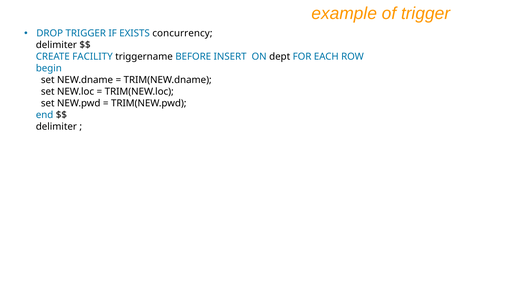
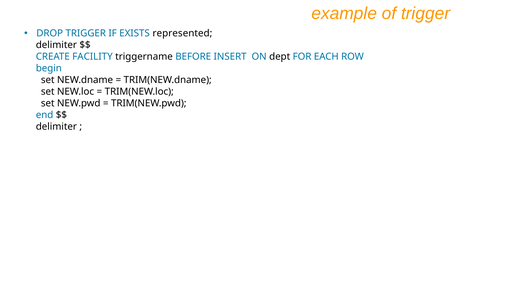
concurrency: concurrency -> represented (182, 33)
